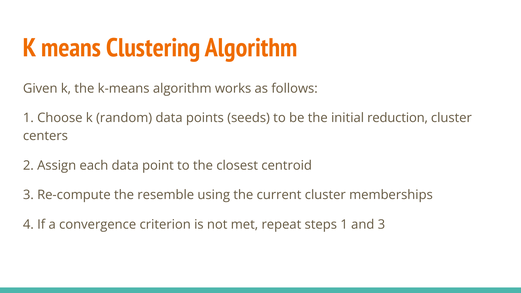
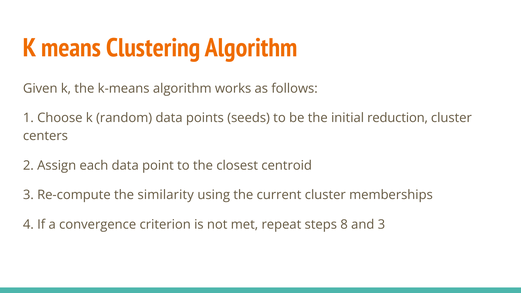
resemble: resemble -> similarity (166, 195)
steps 1: 1 -> 8 (344, 225)
